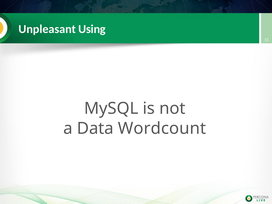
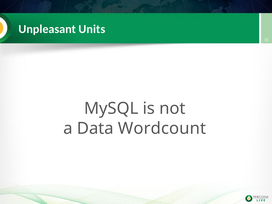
Using: Using -> Units (92, 29)
